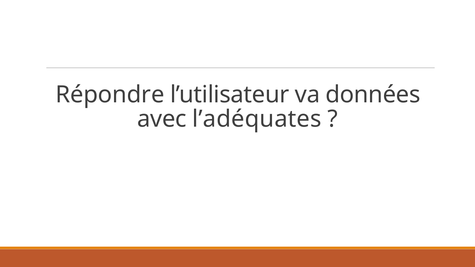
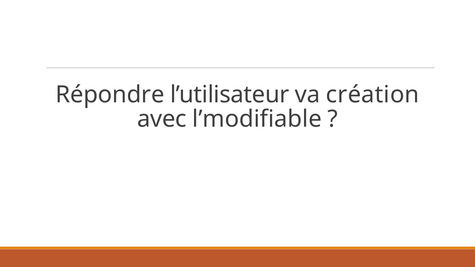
données: données -> création (373, 95)
l’adéquates: l’adéquates -> l’modifiable (257, 119)
